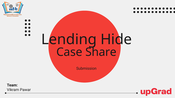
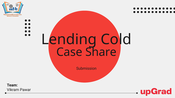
Hide: Hide -> Cold (116, 40)
